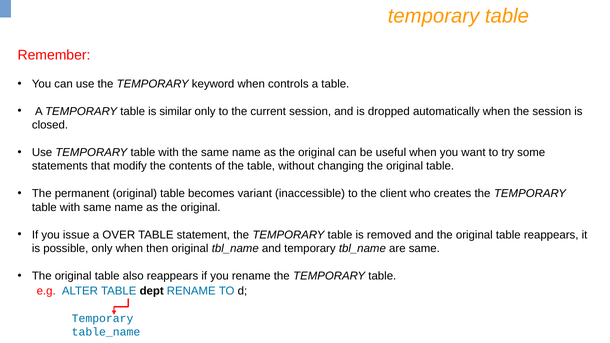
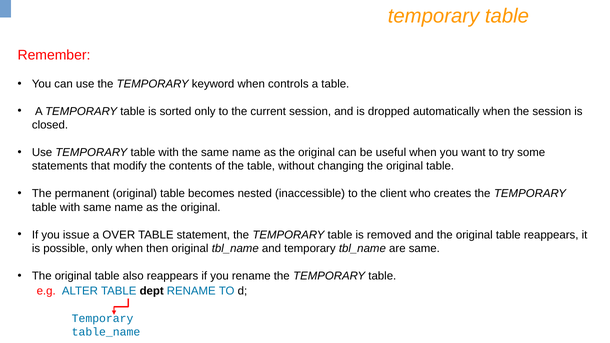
similar: similar -> sorted (176, 111)
variant: variant -> nested (255, 194)
